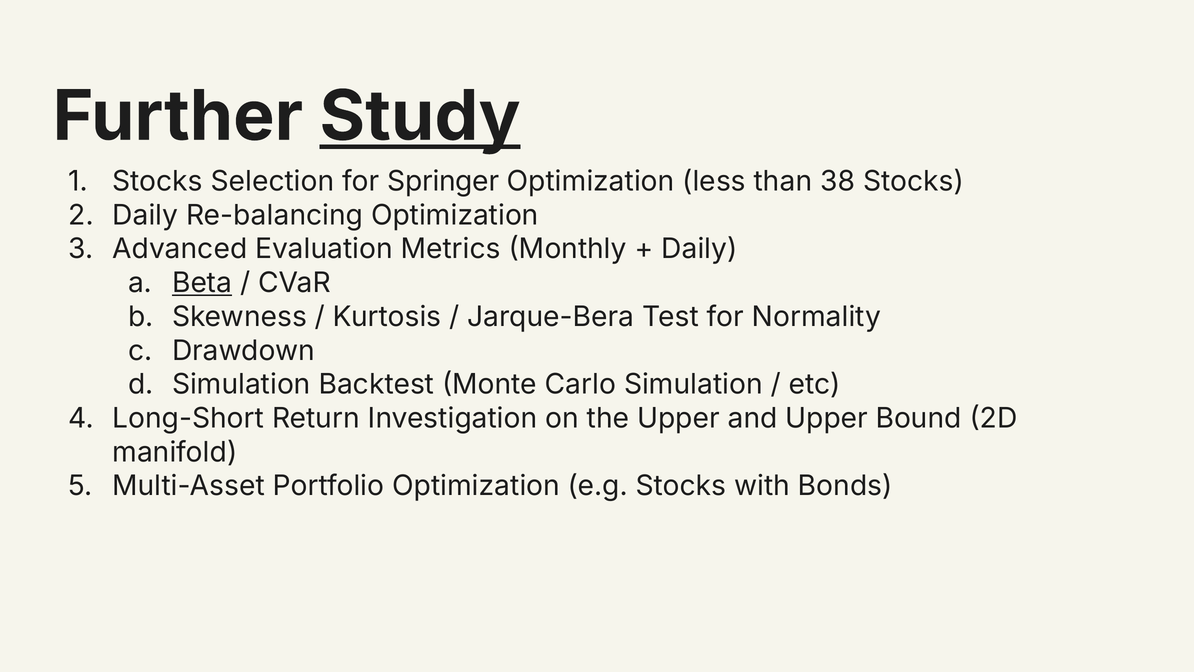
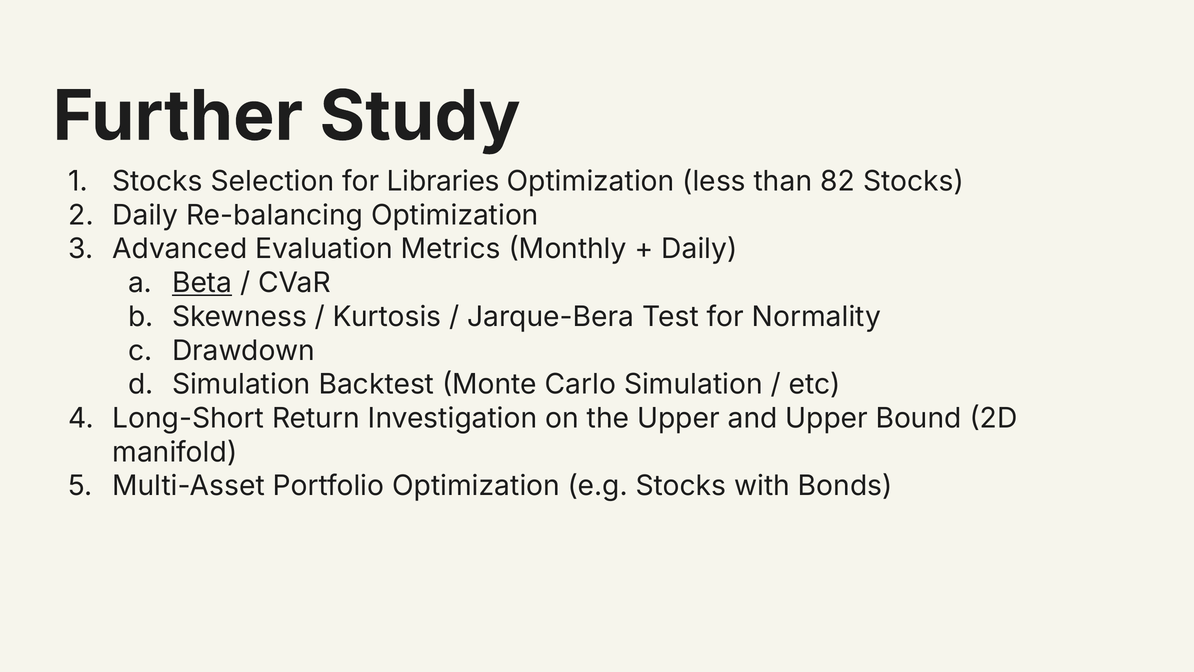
Study underline: present -> none (420, 117)
Springer: Springer -> Libraries (443, 181)
38: 38 -> 82 (838, 181)
